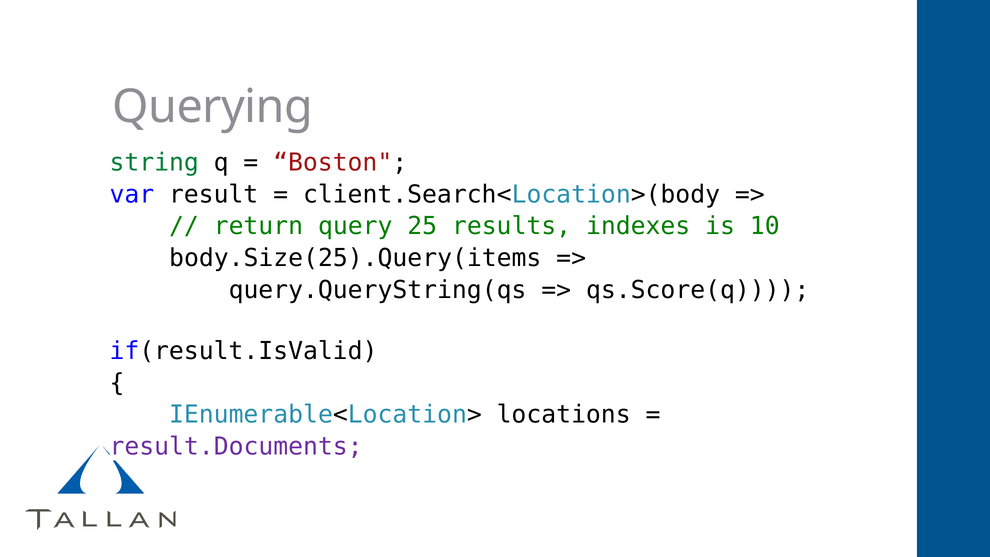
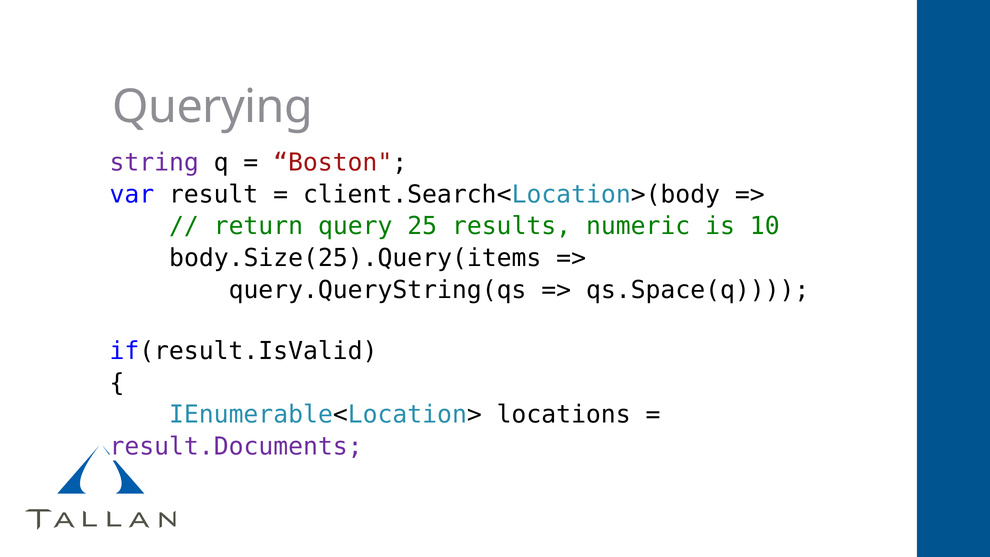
string colour: green -> purple (154, 163)
indexes: indexes -> numeric (638, 226)
qs.Score(q: qs.Score(q -> qs.Space(q (698, 290)
